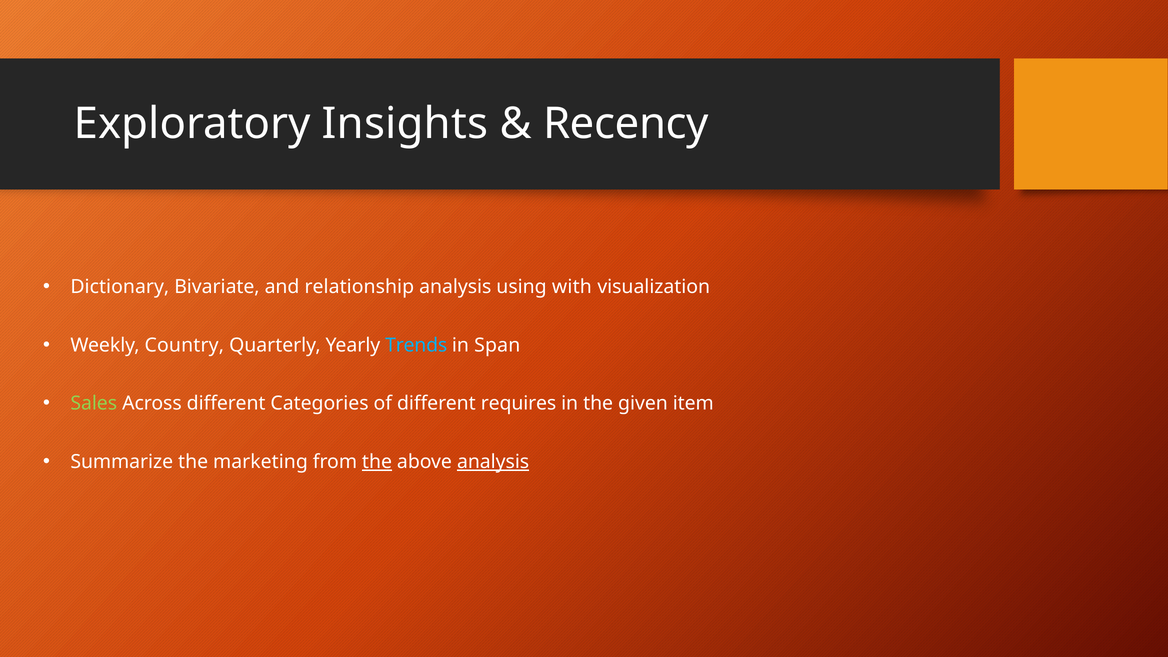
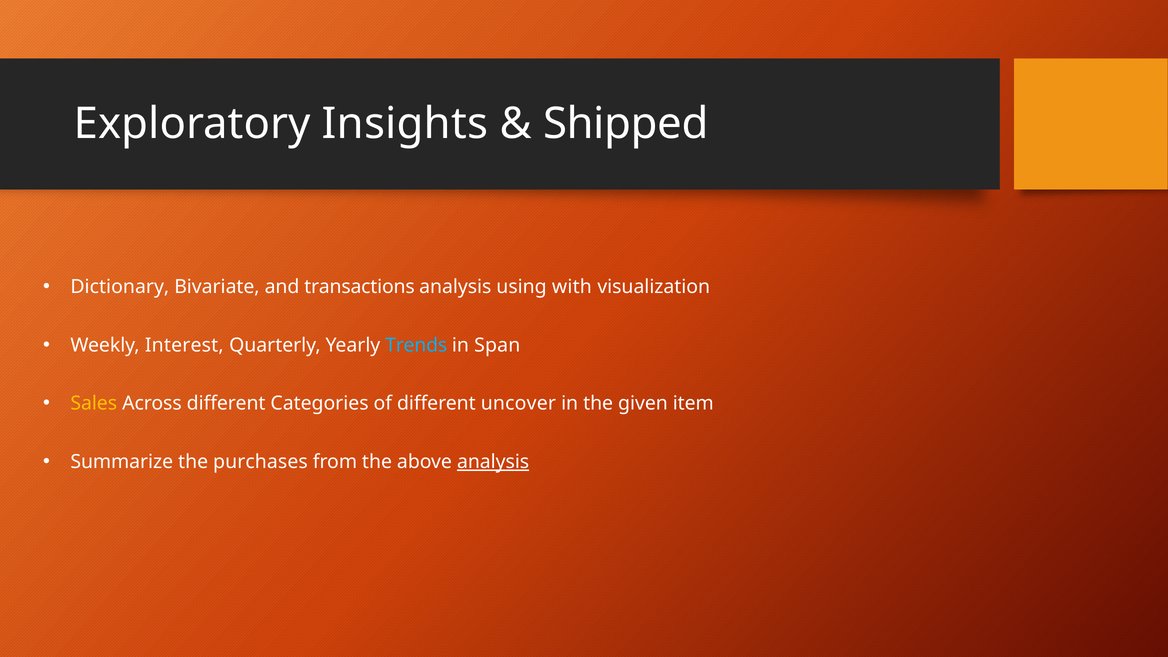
Recency: Recency -> Shipped (626, 124)
relationship: relationship -> transactions (359, 287)
Country: Country -> Interest (184, 345)
Sales colour: light green -> yellow (94, 404)
requires: requires -> uncover (518, 404)
marketing: marketing -> purchases (260, 462)
the underline: present -> none (377, 462)
